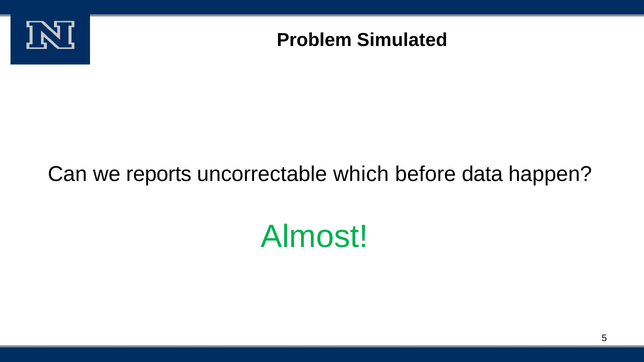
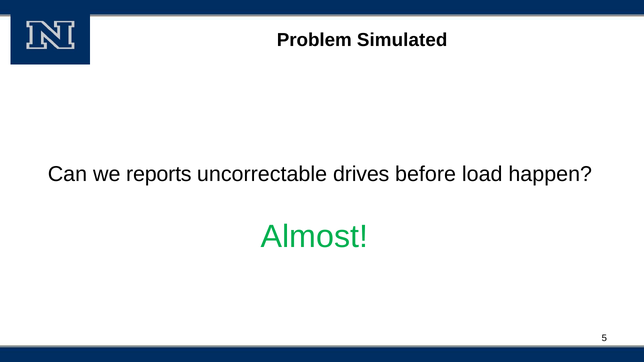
which: which -> drives (361, 174)
data: data -> load (482, 174)
